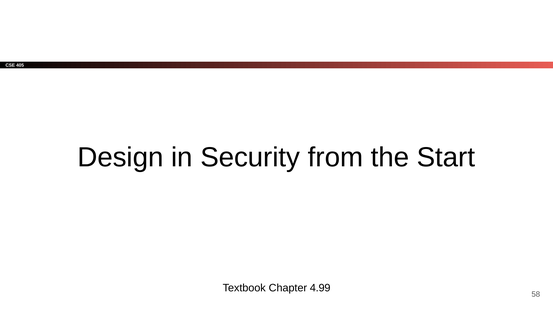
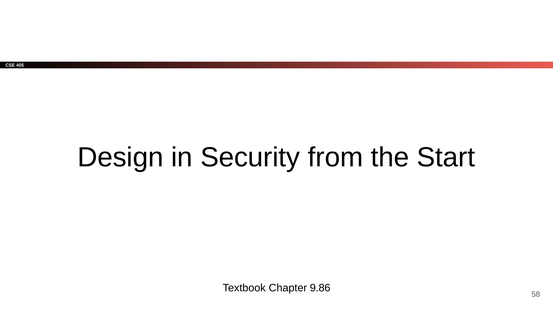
4.99: 4.99 -> 9.86 (320, 288)
